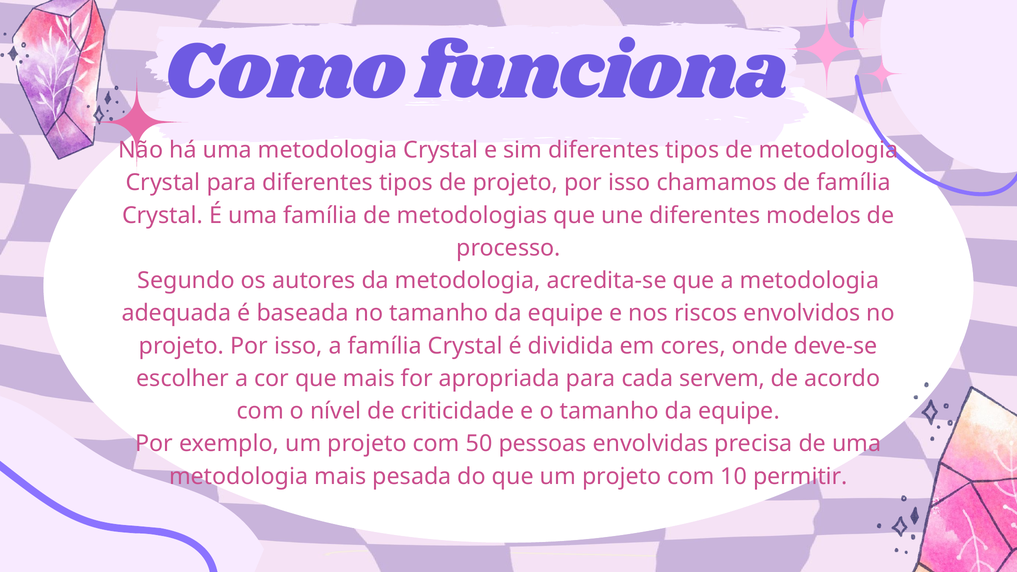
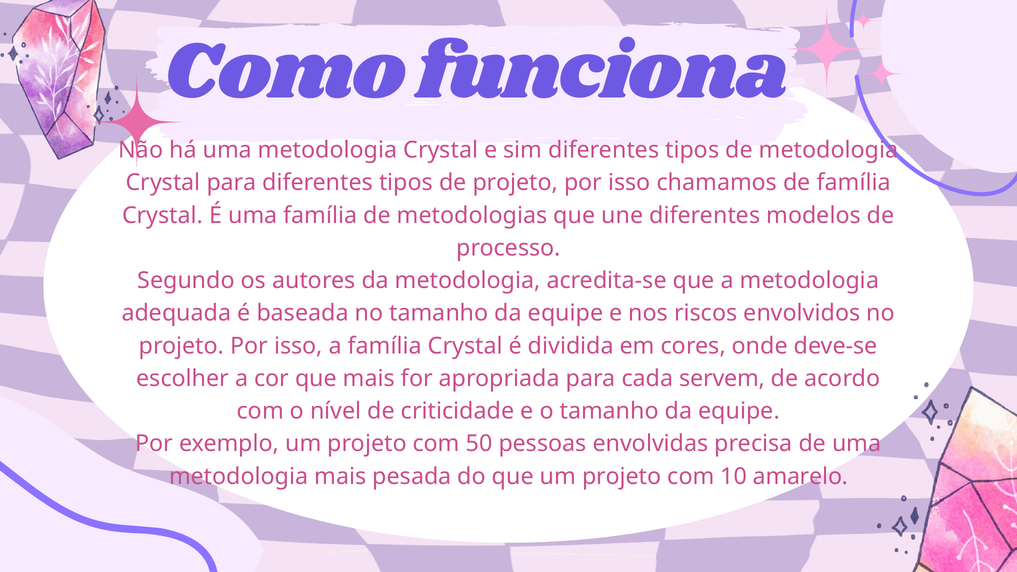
permitir: permitir -> amarelo (800, 476)
